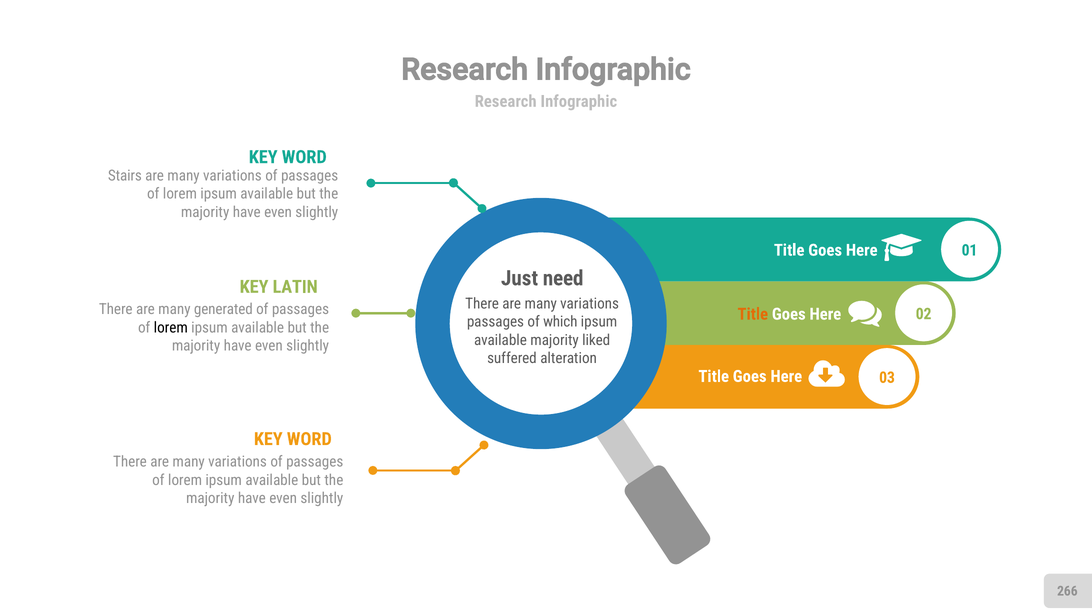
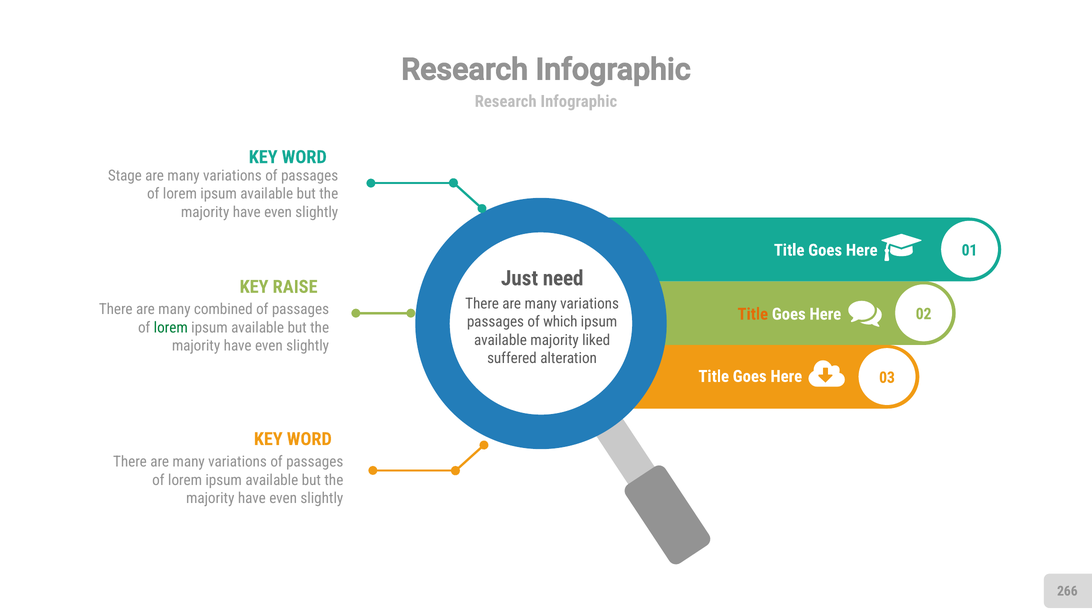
Stairs: Stairs -> Stage (125, 176)
LATIN: LATIN -> RAISE (295, 287)
generated: generated -> combined (223, 309)
lorem colour: black -> green (171, 328)
